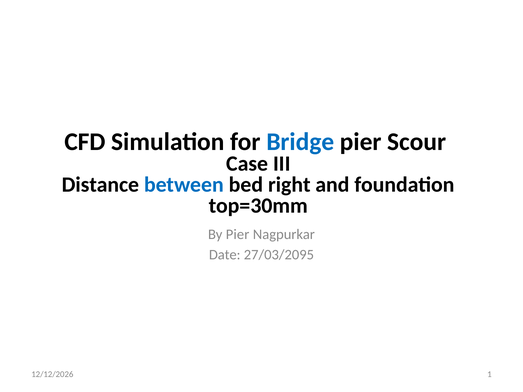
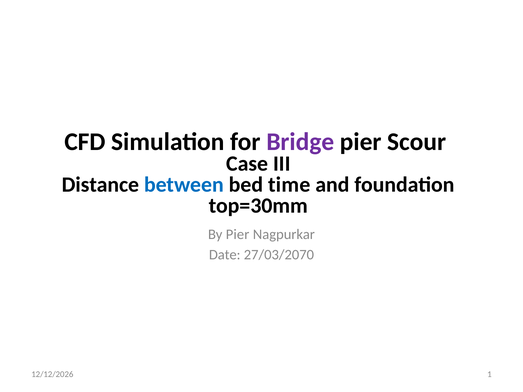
Bridge colour: blue -> purple (300, 142)
right: right -> time (289, 185)
27/03/2095: 27/03/2095 -> 27/03/2070 (279, 255)
